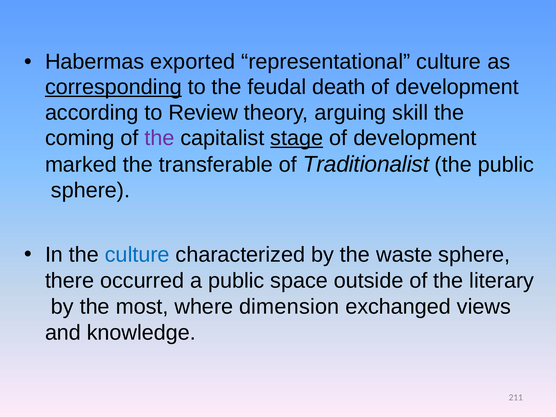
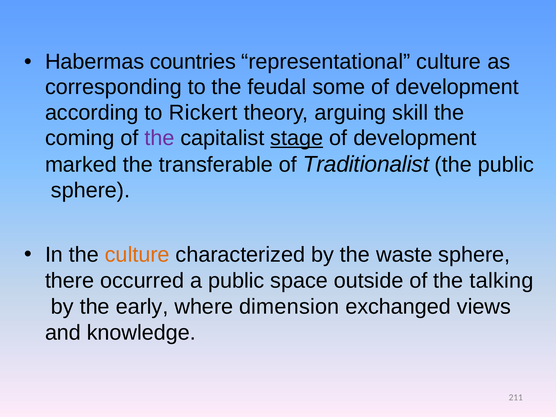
exported: exported -> countries (193, 62)
corresponding underline: present -> none (113, 87)
death: death -> some (339, 87)
Review: Review -> Rickert (203, 113)
culture colour: blue -> orange (137, 255)
literary: literary -> talking (502, 281)
most: most -> early (142, 307)
